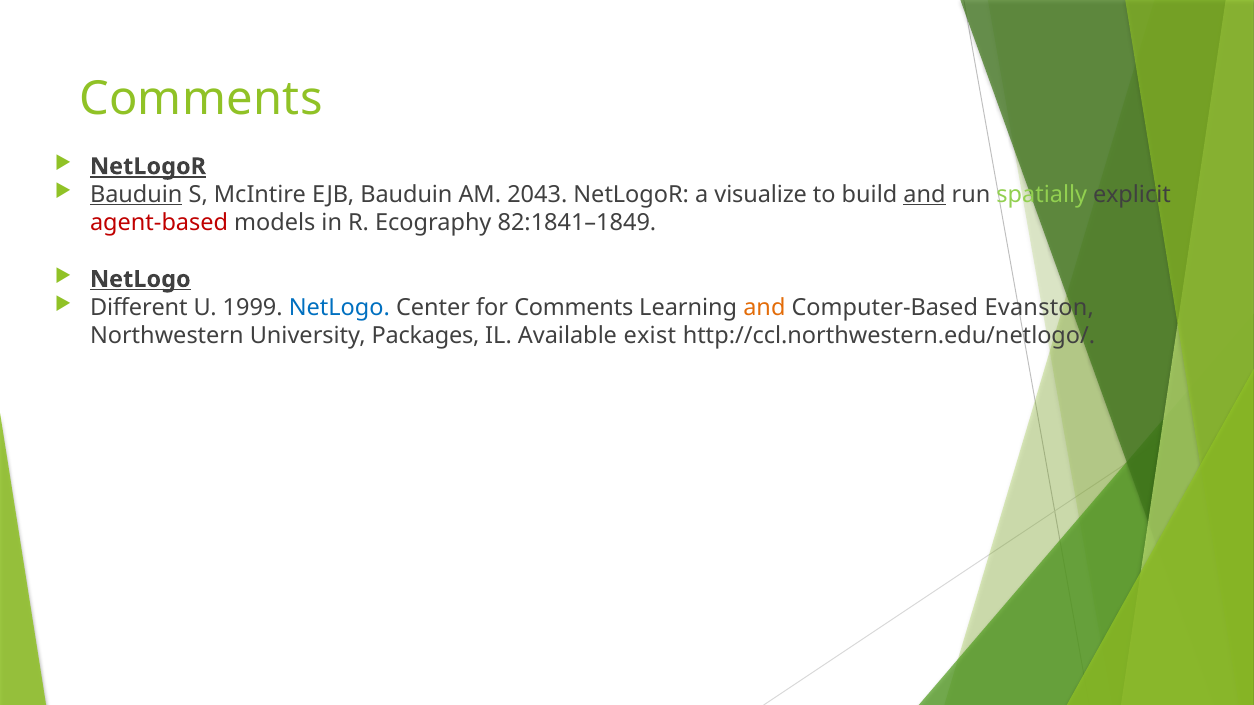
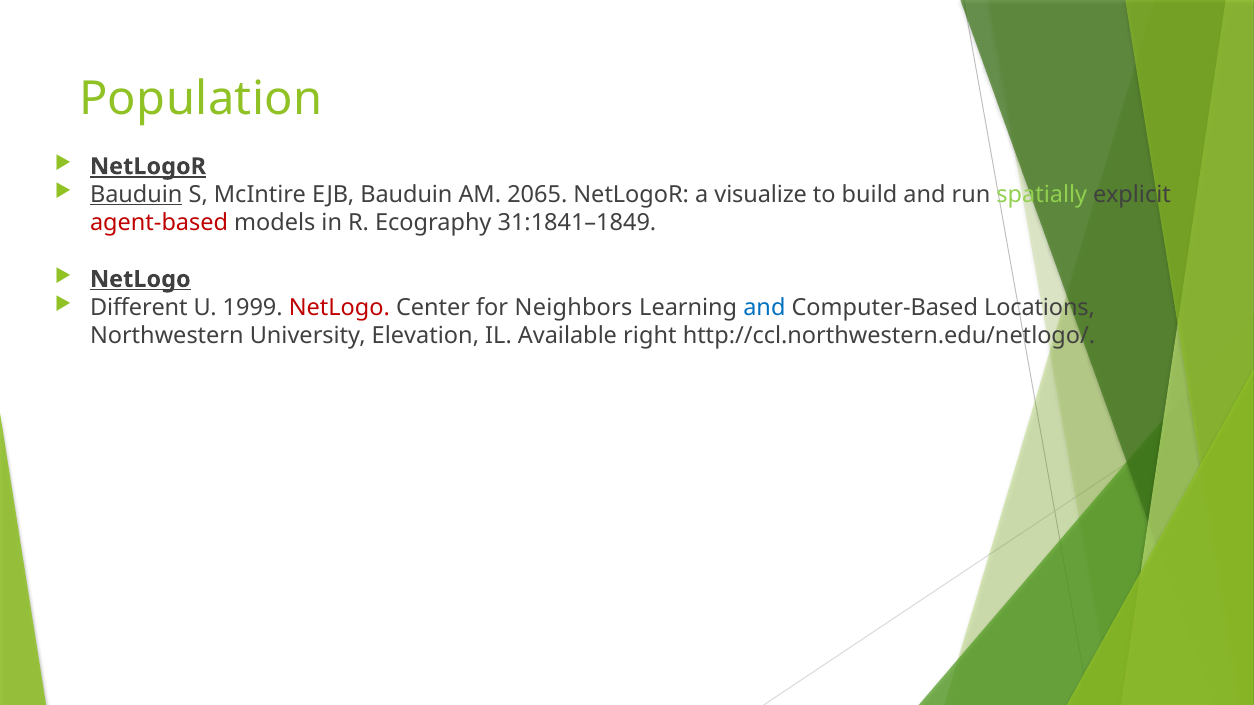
Comments: Comments -> Population (201, 99)
2043: 2043 -> 2065 (537, 195)
and underline: present -> none (924, 195)
82:1841–1849: 82:1841–1849 -> 31:1841–1849 (577, 223)
NetLogo colour: blue -> red (339, 308)
for Comments: Comments -> Neighbors (574, 308)
and colour: orange -> blue (764, 308)
Evanston: Evanston -> Locations (1039, 308)
Packages: Packages -> Elevation (425, 336)
exist: exist -> right (650, 336)
